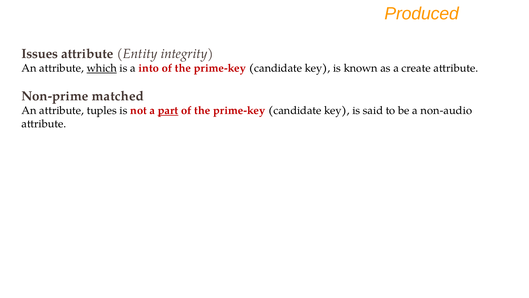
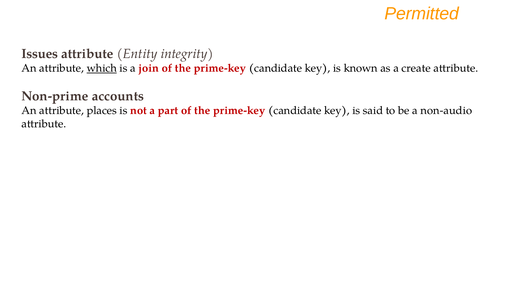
Produced: Produced -> Permitted (422, 14)
into: into -> join (149, 68)
matched: matched -> accounts (118, 96)
tuples: tuples -> places (102, 111)
part underline: present -> none (168, 111)
